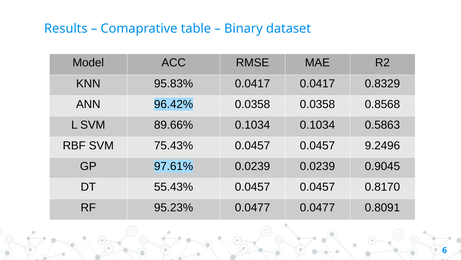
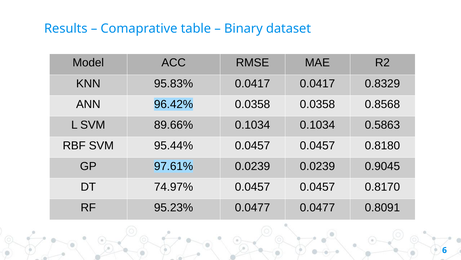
75.43%: 75.43% -> 95.44% (174, 145)
9.2496: 9.2496 -> 0.8180 (382, 145)
55.43%: 55.43% -> 74.97% (174, 187)
